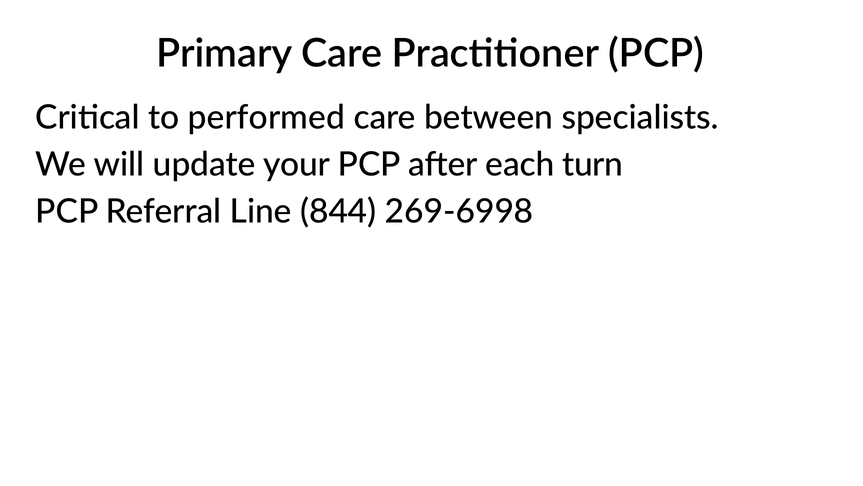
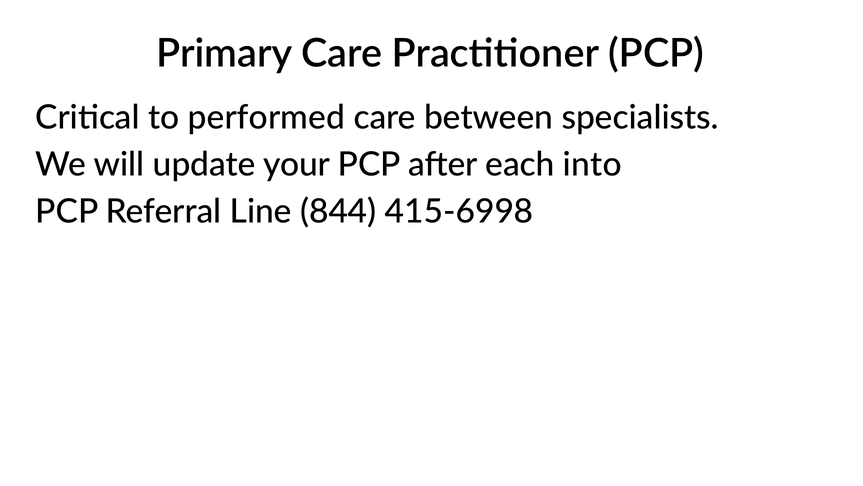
turn: turn -> into (592, 164)
269-6998: 269-6998 -> 415-6998 (459, 212)
